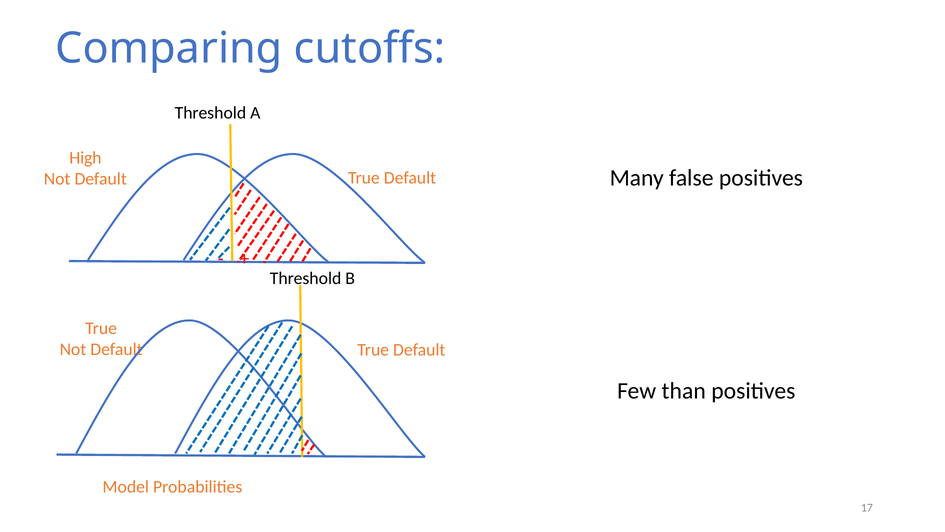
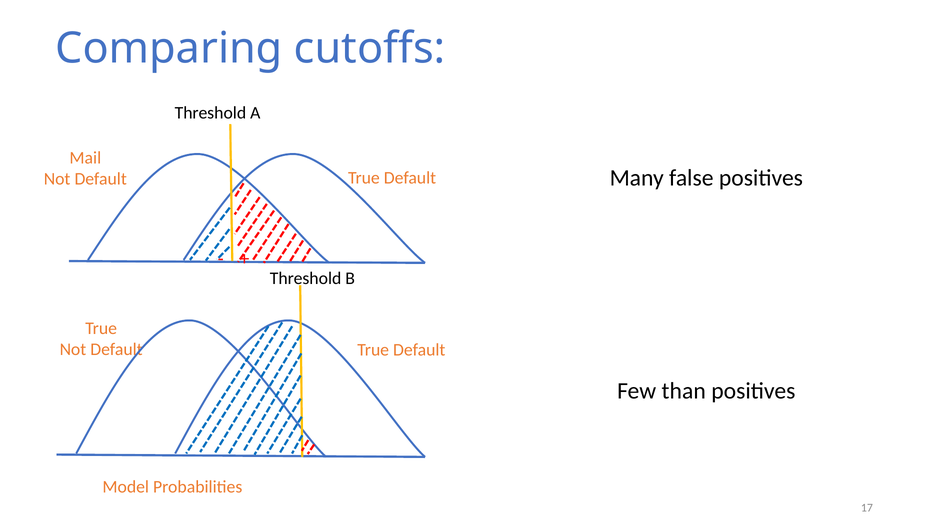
High: High -> Mail (85, 158)
